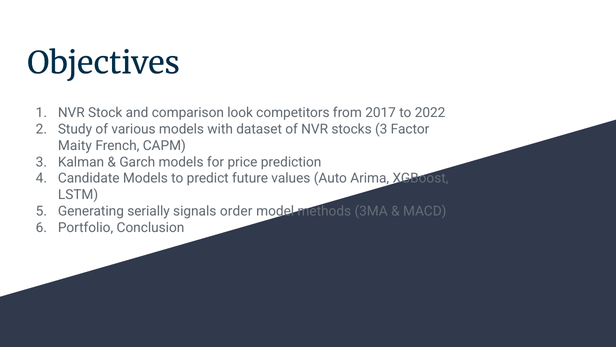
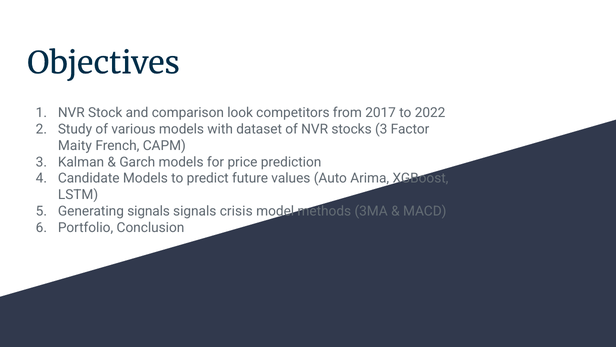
Generating serially: serially -> signals (149, 211)
order: order -> crisis (236, 211)
